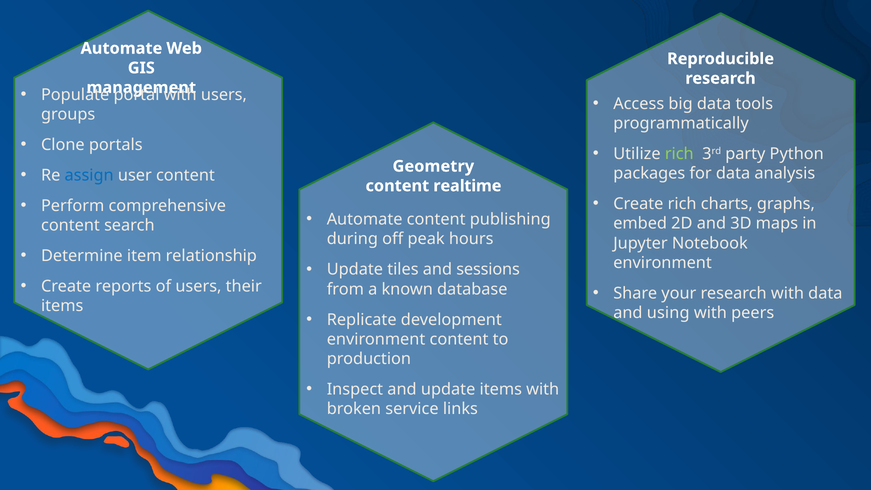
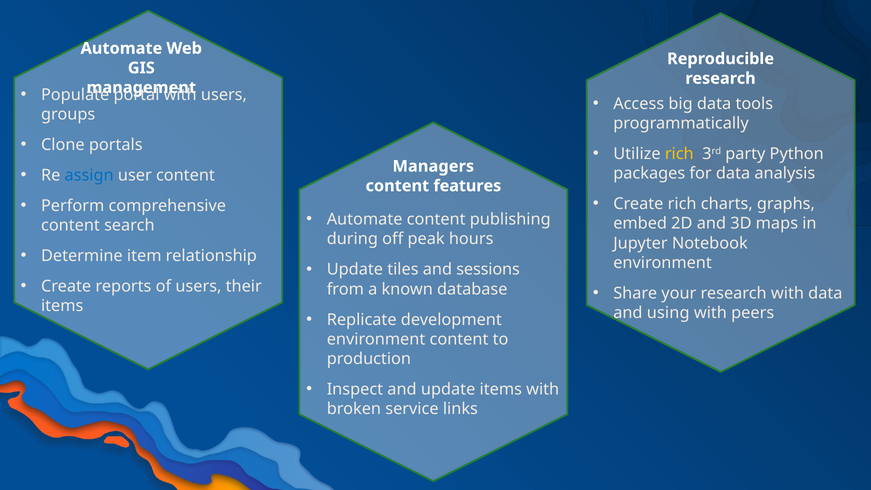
rich colour: light green -> yellow (679, 154)
Geometry: Geometry -> Managers (433, 166)
realtime: realtime -> features (467, 186)
